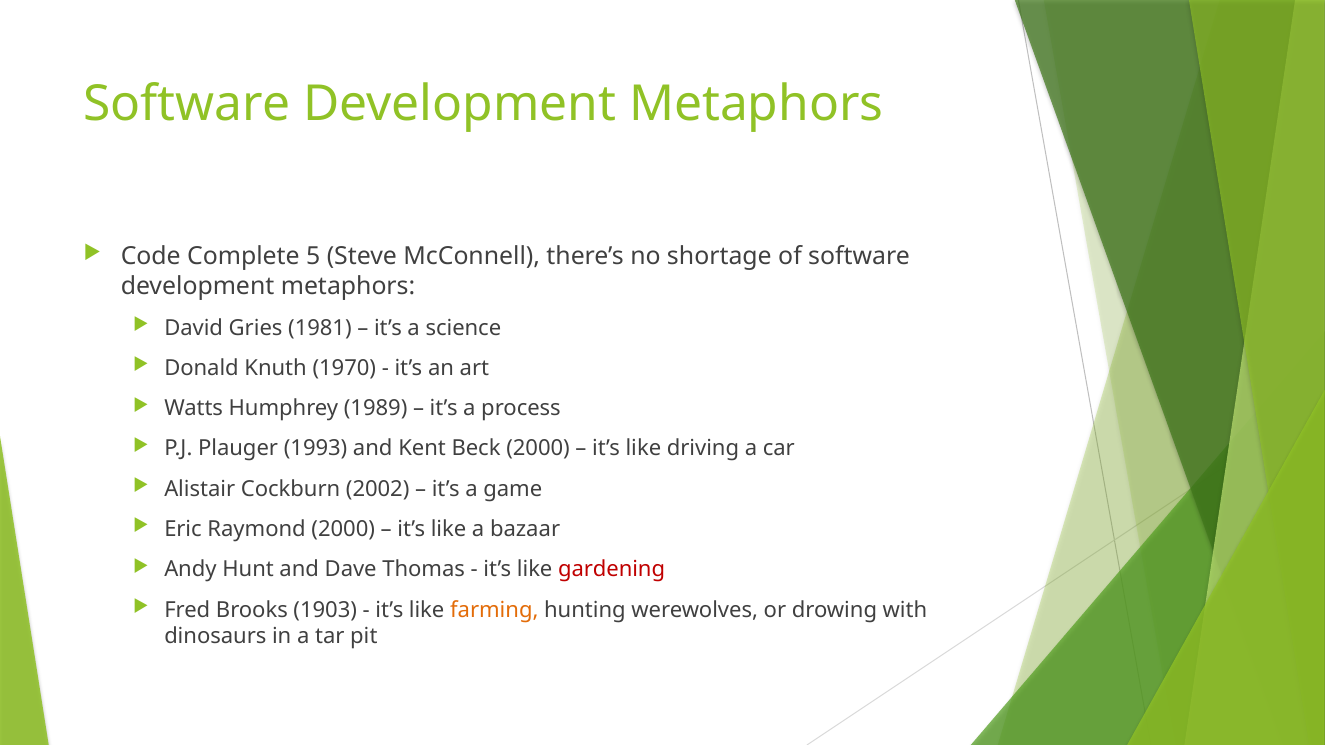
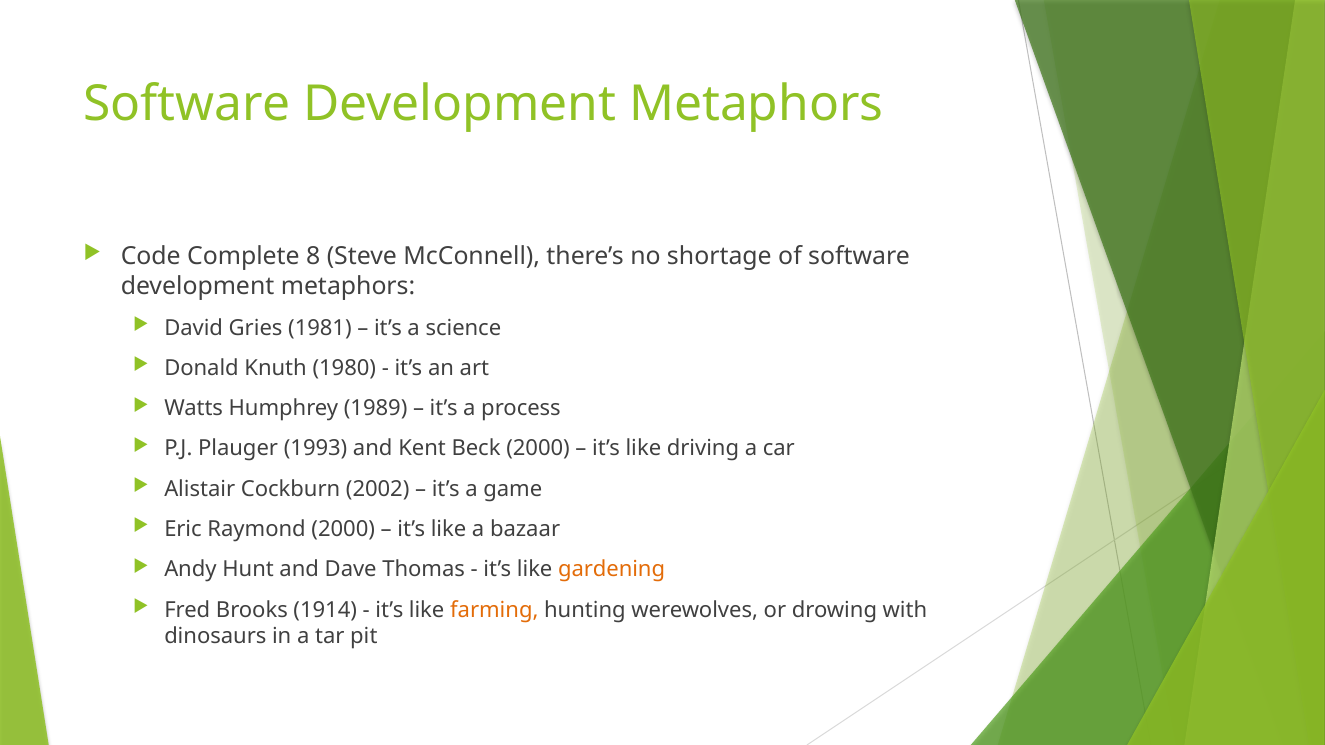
5: 5 -> 8 (313, 256)
1970: 1970 -> 1980 (344, 368)
gardening colour: red -> orange (612, 570)
1903: 1903 -> 1914 (325, 610)
